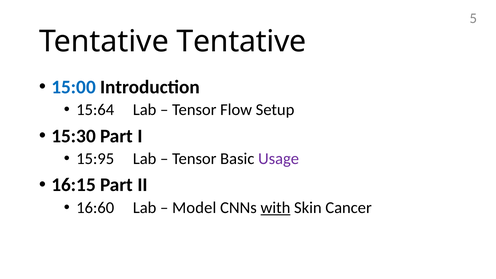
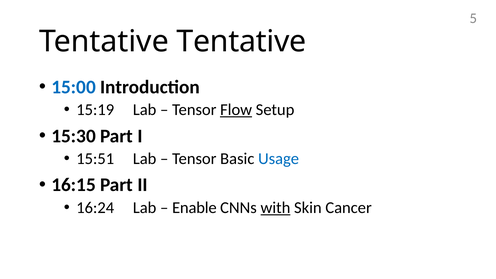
15:64: 15:64 -> 15:19 (95, 110)
Flow underline: none -> present (236, 110)
15:95: 15:95 -> 15:51 (95, 159)
Usage colour: purple -> blue (279, 159)
16:60: 16:60 -> 16:24 (95, 208)
Model: Model -> Enable (194, 208)
